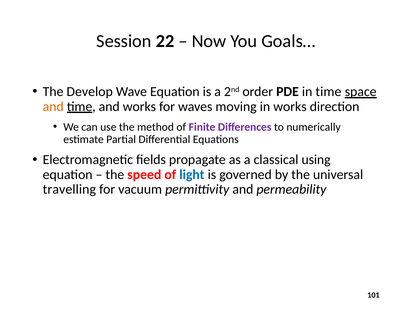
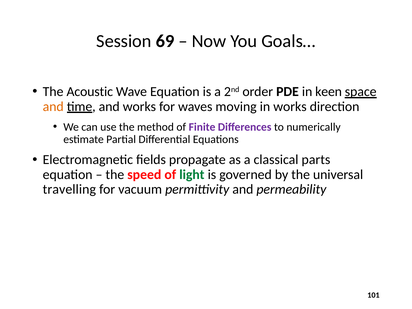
22: 22 -> 69 (165, 41)
Develop: Develop -> Acoustic (90, 92)
in time: time -> keen (329, 92)
using: using -> parts (316, 160)
light colour: blue -> green (192, 175)
